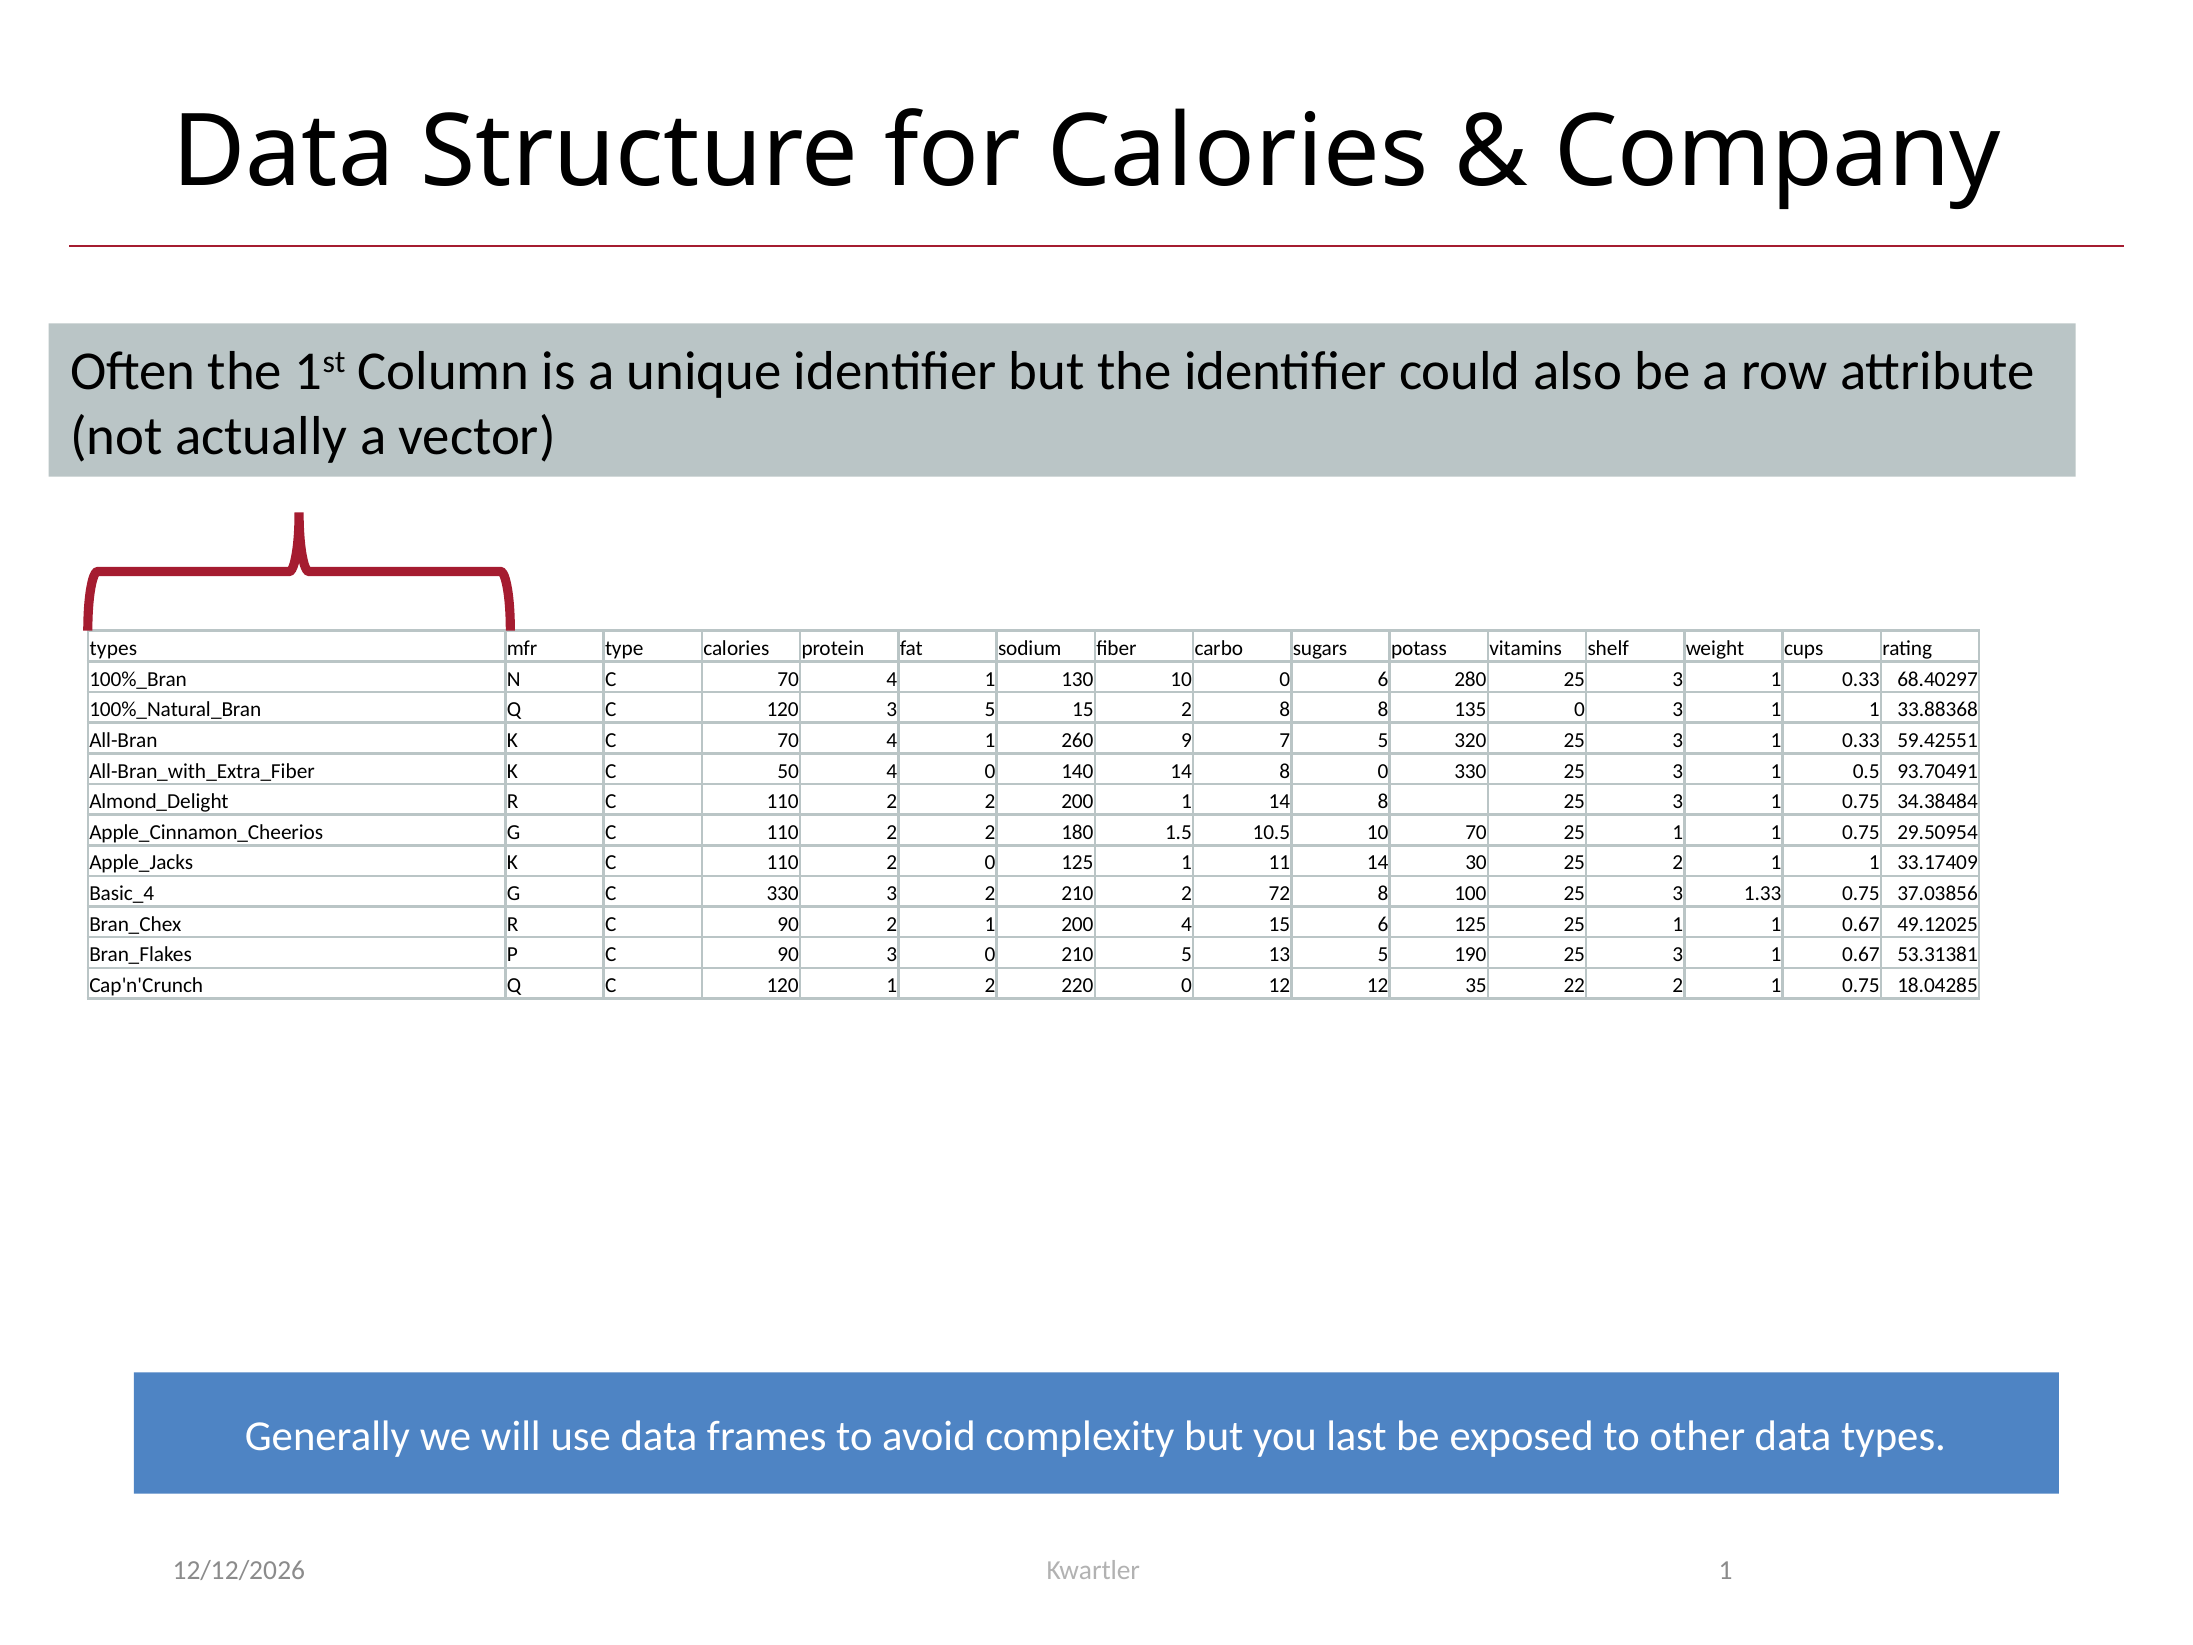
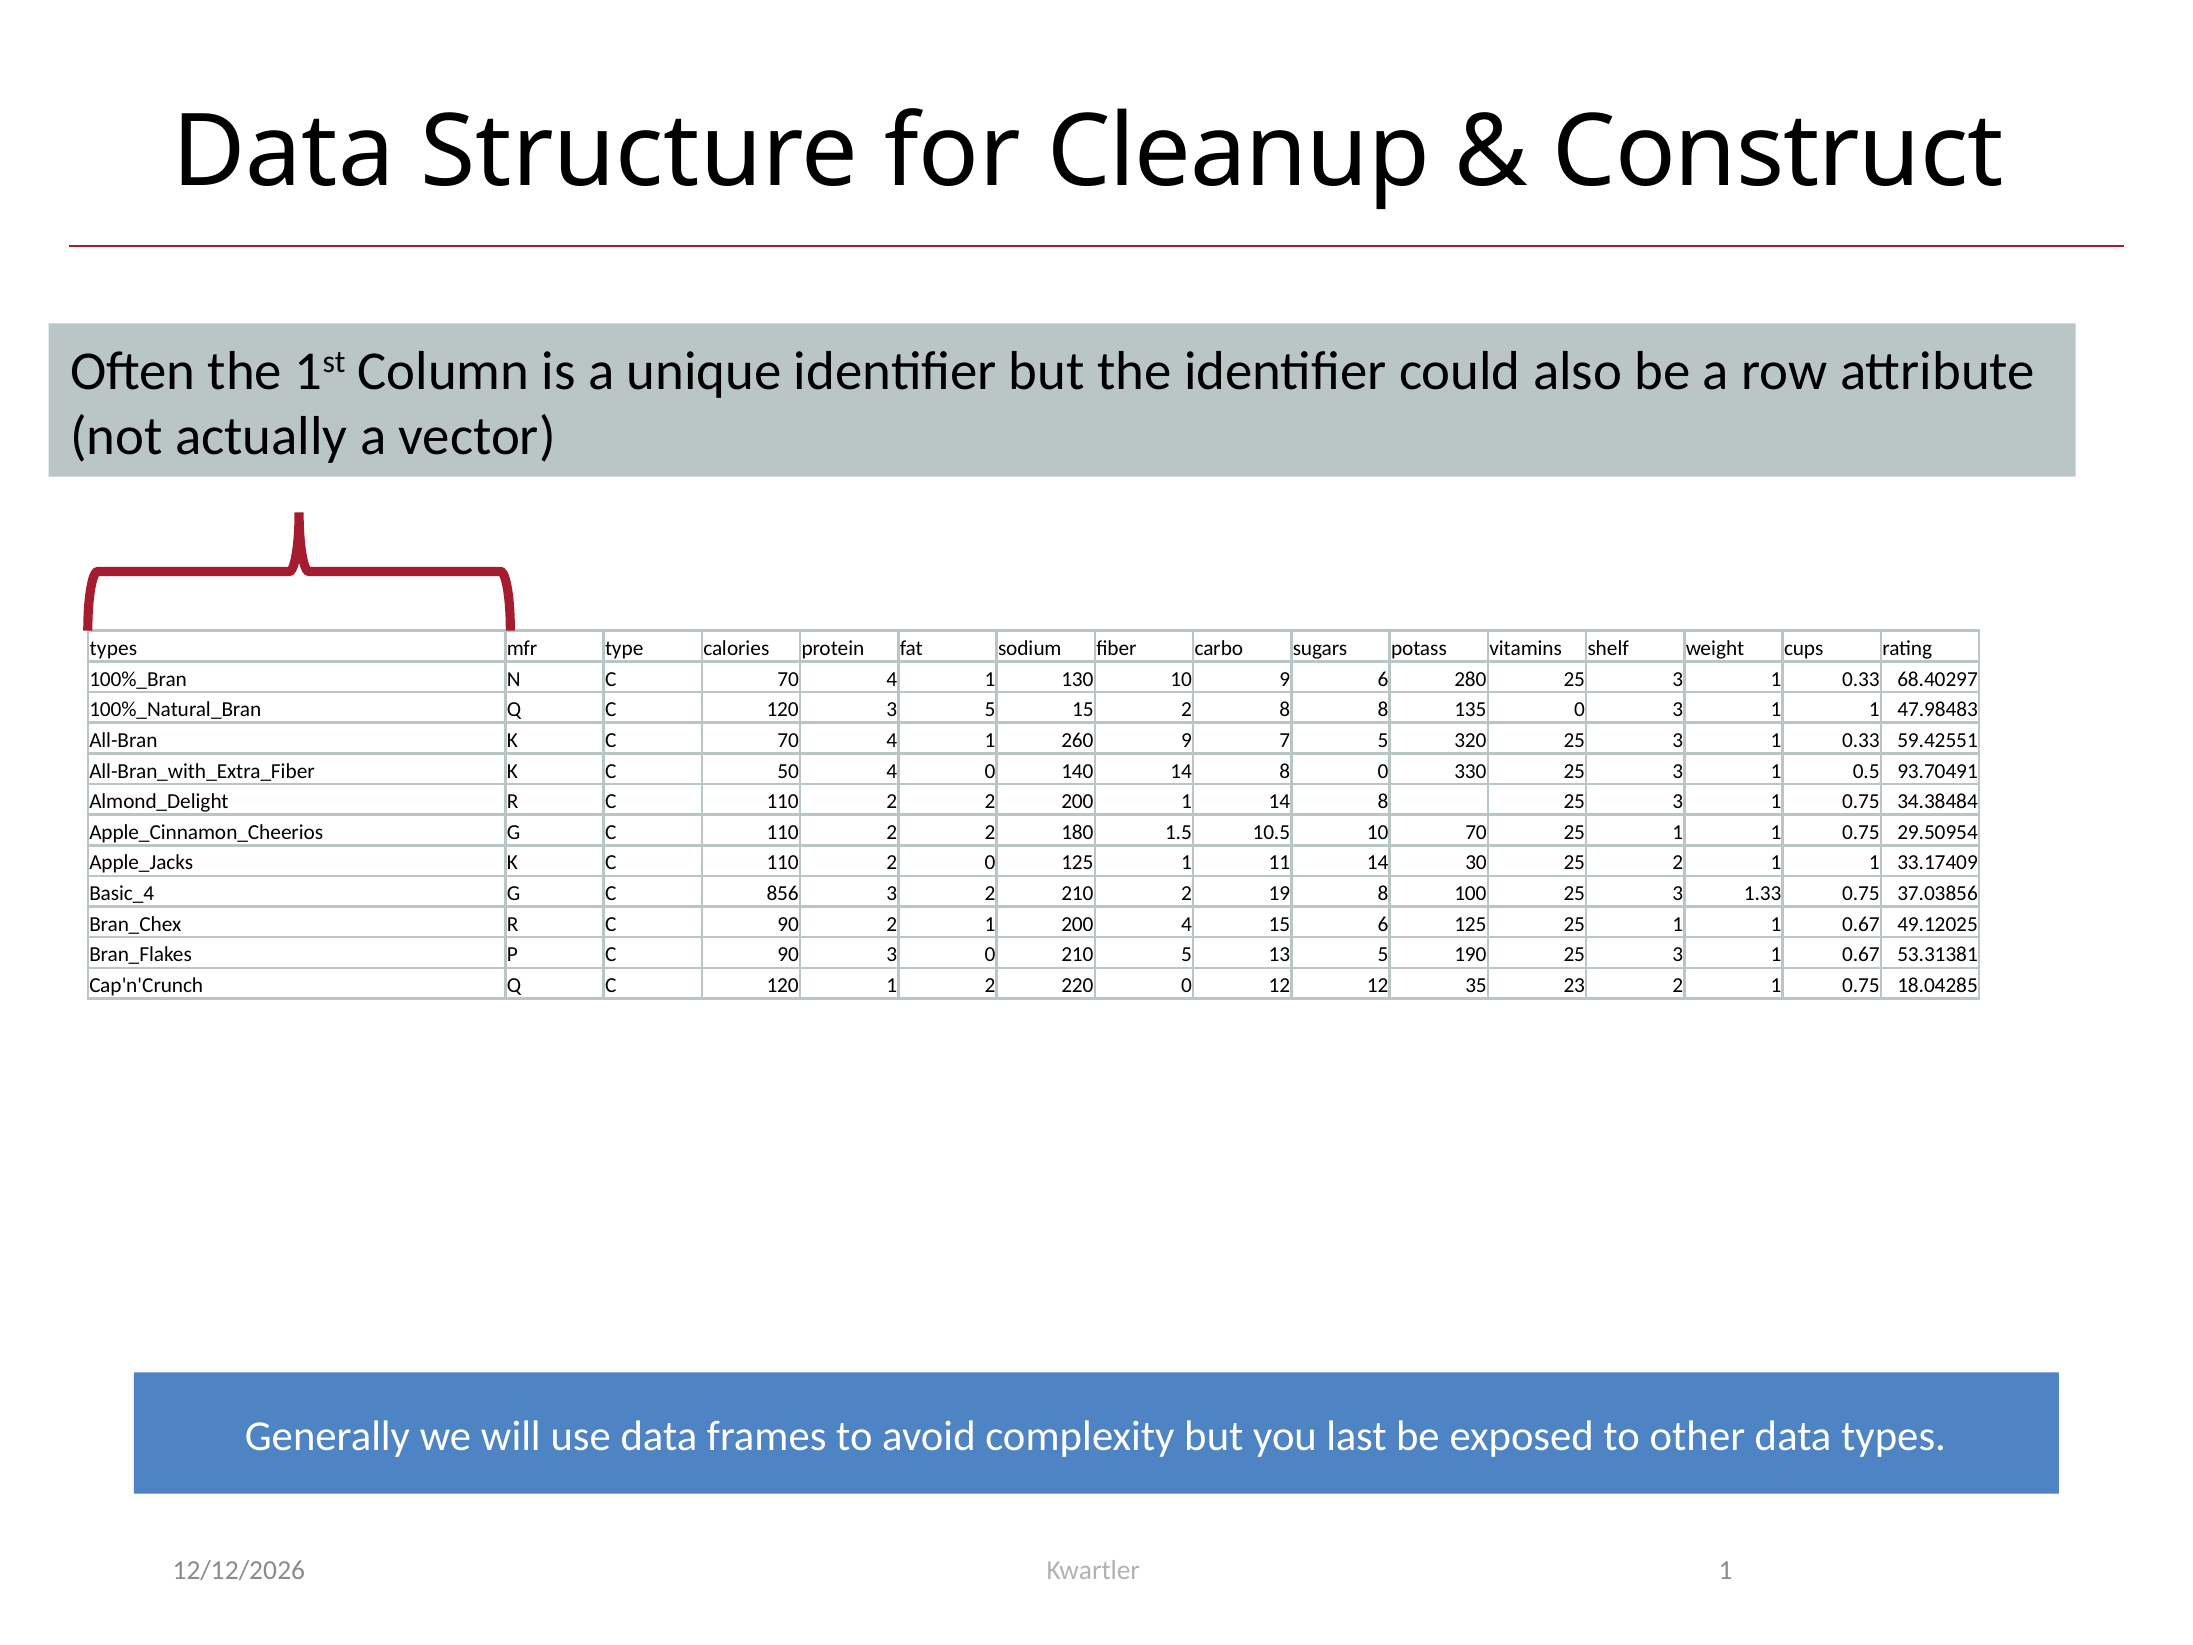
for Calories: Calories -> Cleanup (1238, 152)
Company: Company -> Construct (1778, 152)
10 0: 0 -> 9 (1285, 679)
33.88368: 33.88368 -> 47.98483 (1938, 710)
C 330: 330 -> 856 (783, 893)
72: 72 -> 19 (1279, 893)
22: 22 -> 23 (1574, 985)
